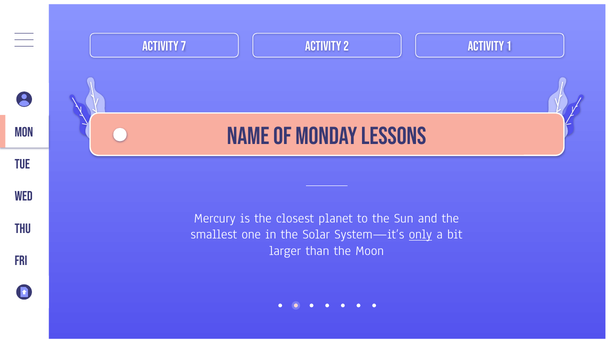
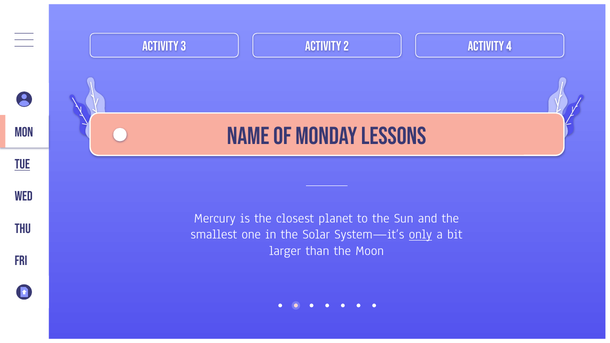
7: 7 -> 3 (183, 46)
1: 1 -> 4 (509, 46)
Tue underline: none -> present (22, 164)
